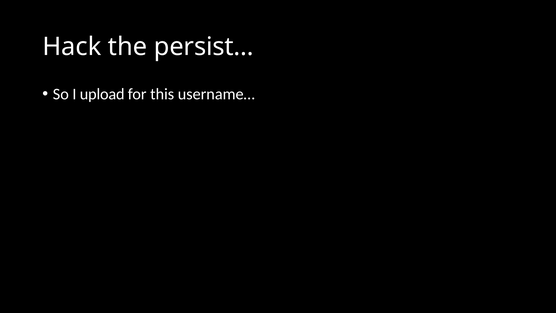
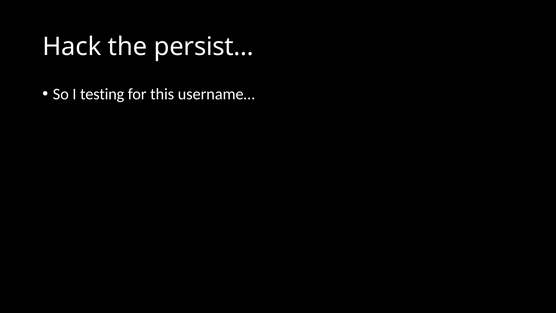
upload: upload -> testing (102, 94)
